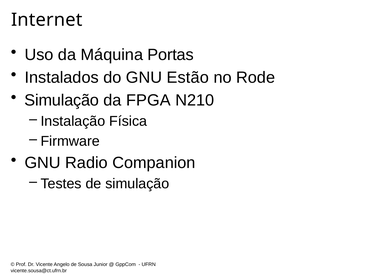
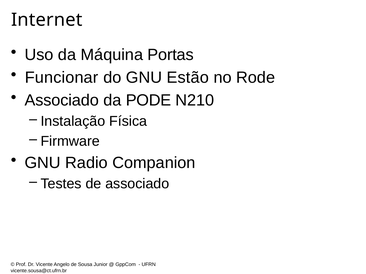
Instalados: Instalados -> Funcionar (62, 78)
Simulação: Simulação -> Associado (62, 100)
FPGA: FPGA -> PODE (149, 100)
de simulação: simulação -> associado (137, 184)
